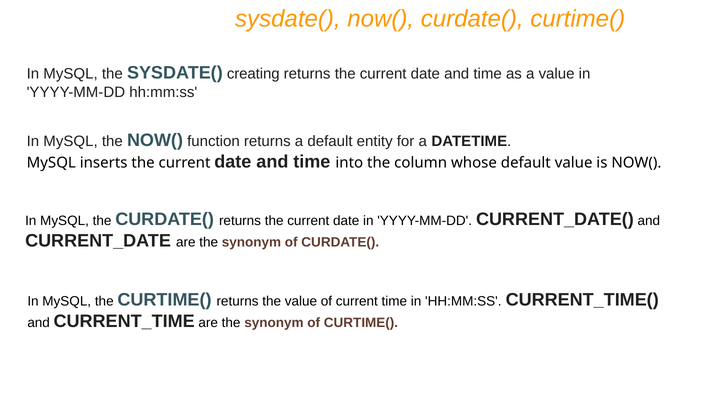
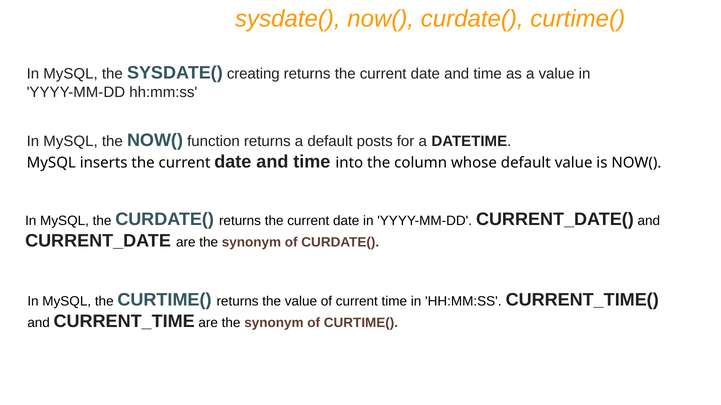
entity: entity -> posts (375, 142)
